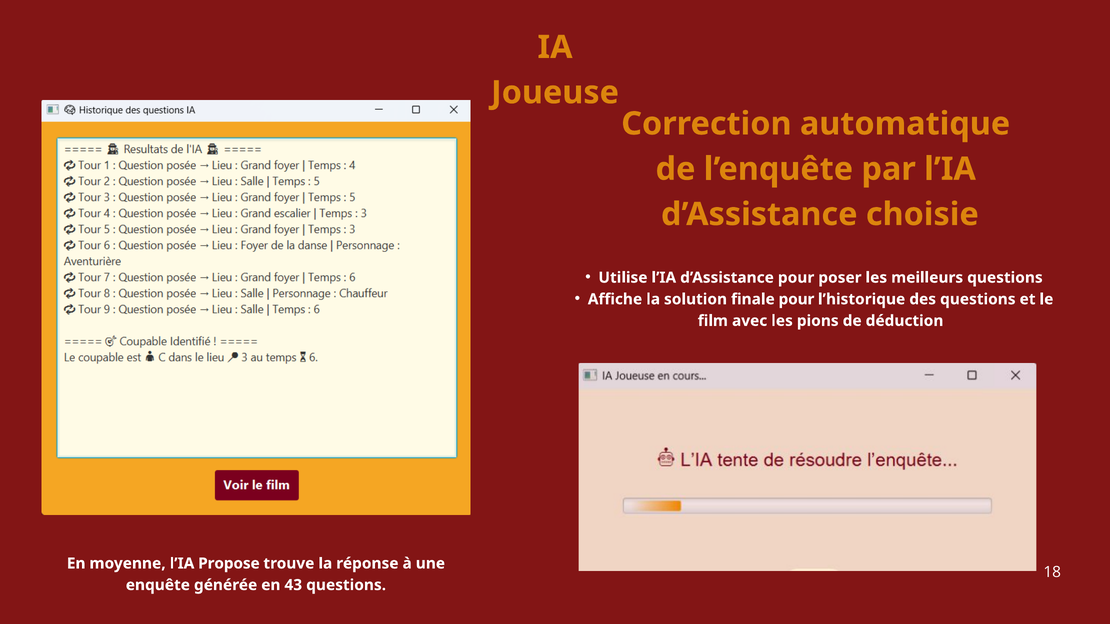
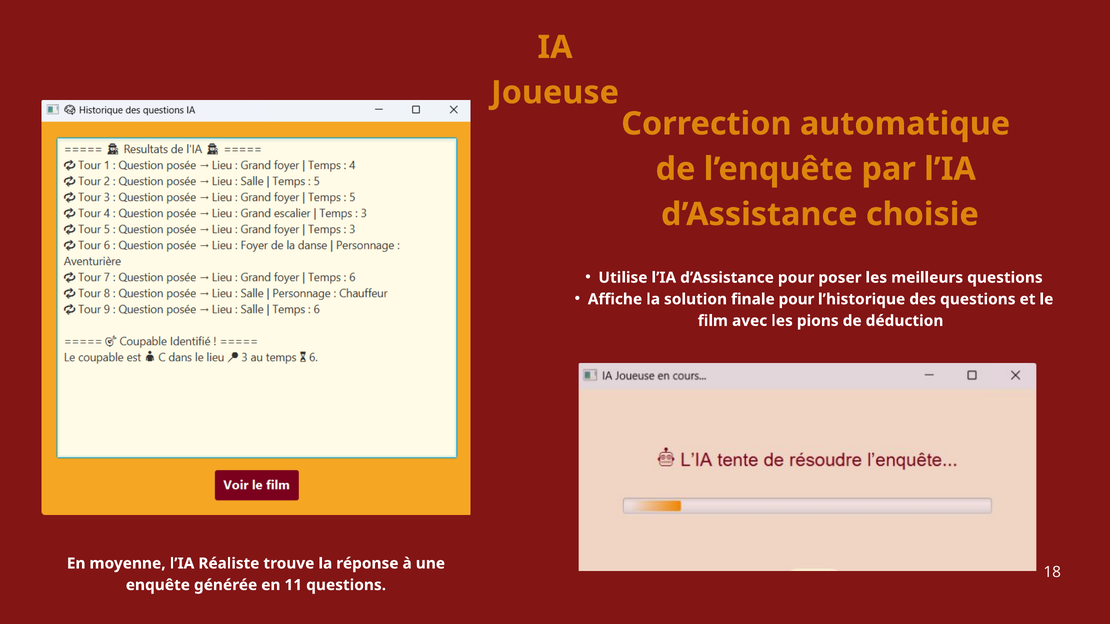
Propose: Propose -> Réaliste (229, 564)
43: 43 -> 11 (293, 585)
